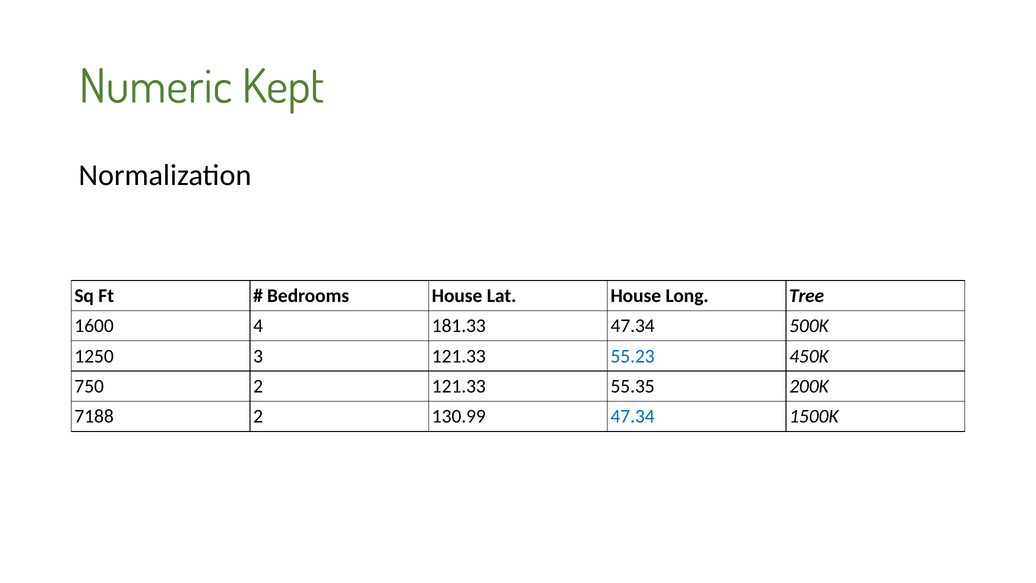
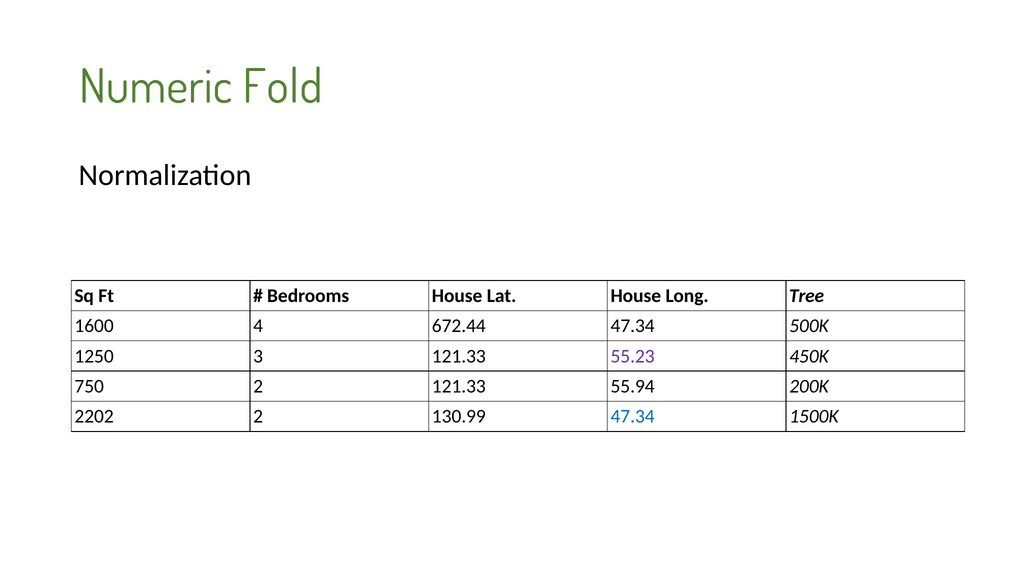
Kept: Kept -> Fold (282, 87)
181.33: 181.33 -> 672.44 (459, 326)
55.23 colour: blue -> purple (633, 356)
55.35: 55.35 -> 55.94 (633, 386)
7188: 7188 -> 2202 (94, 416)
